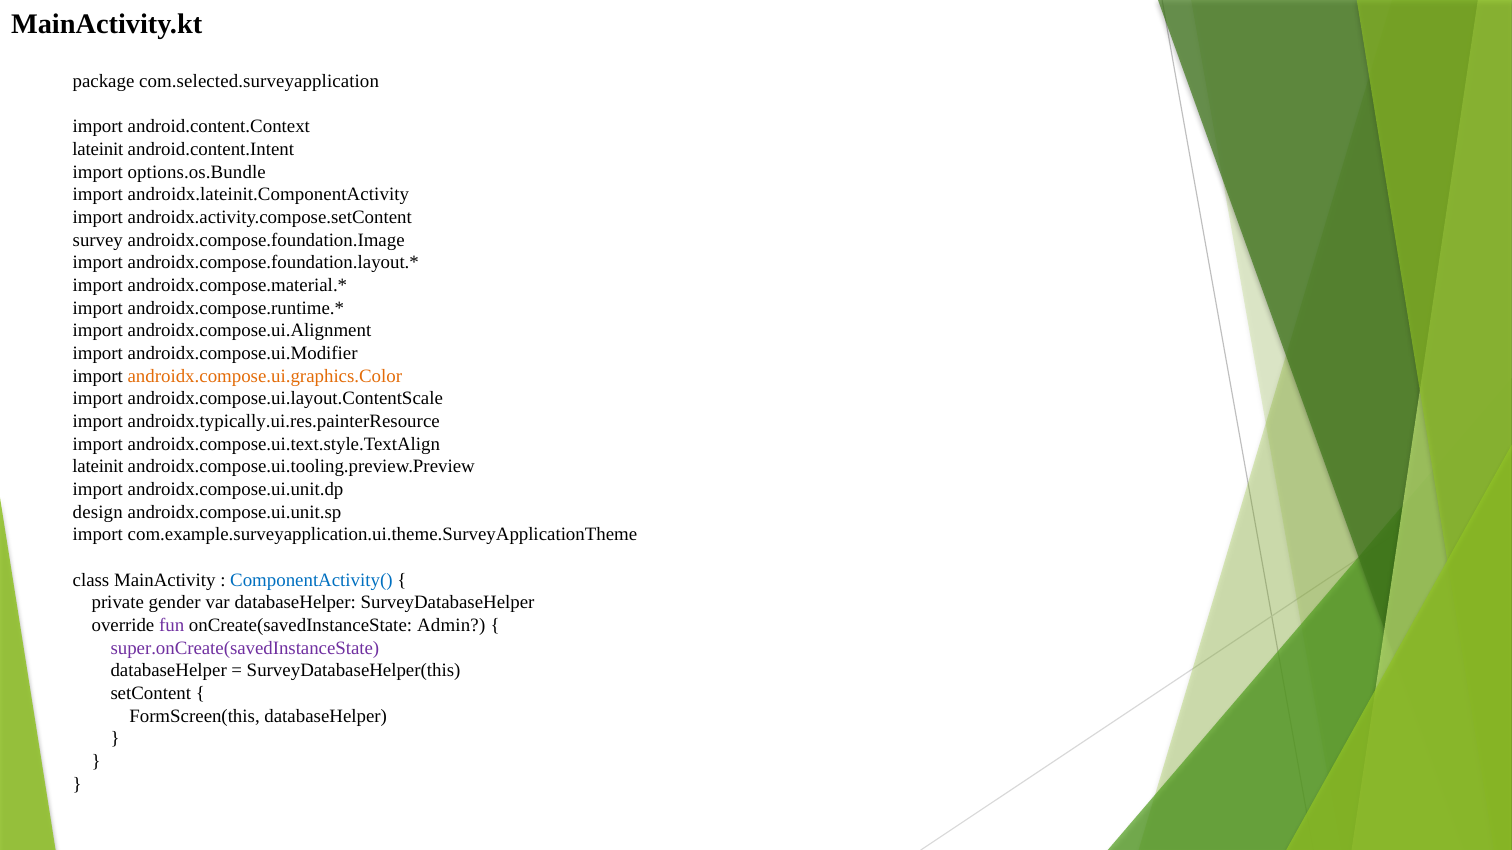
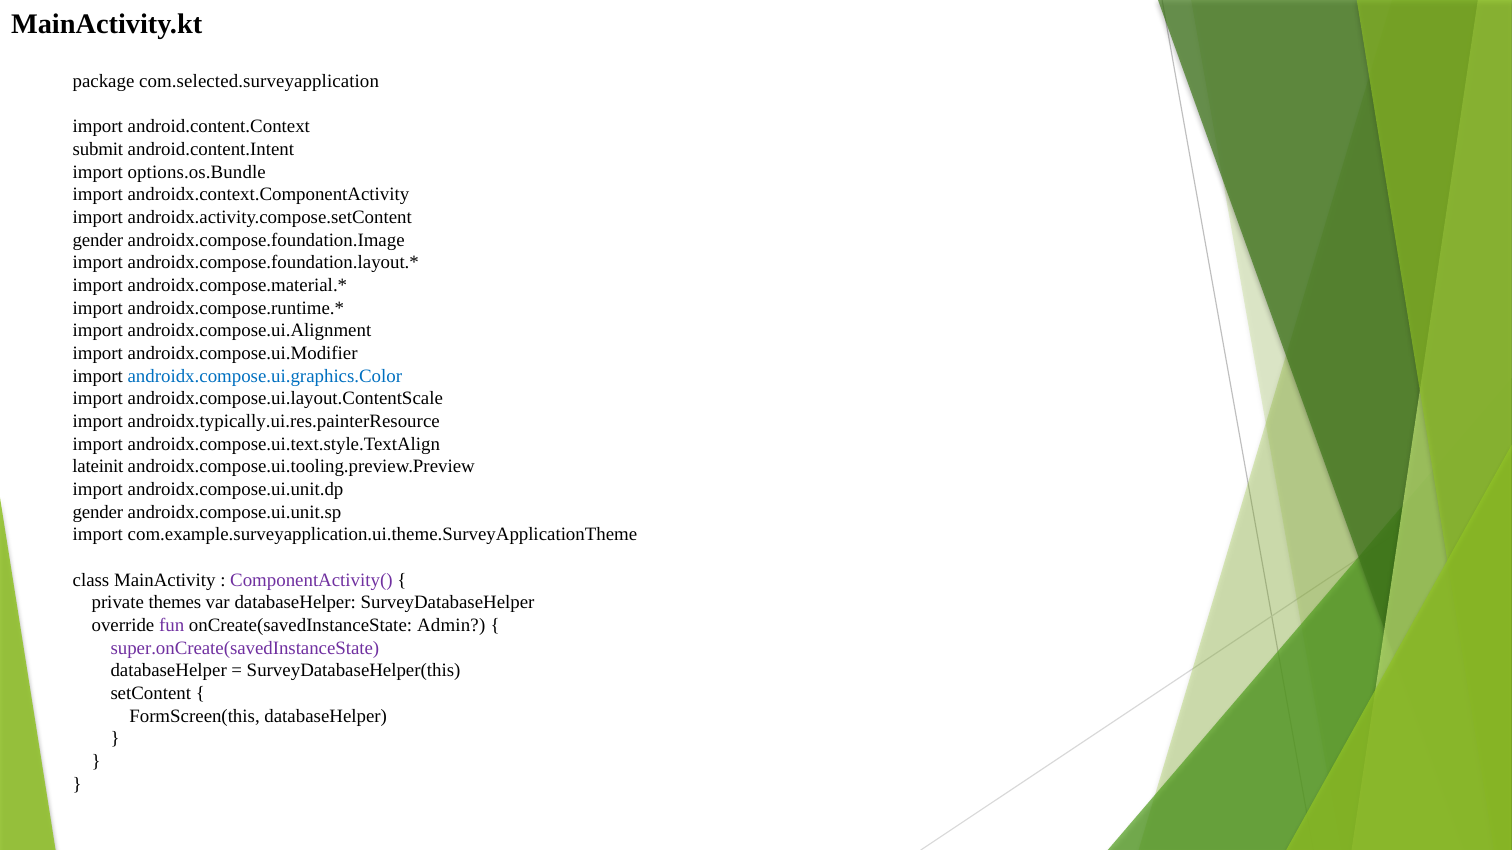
lateinit: lateinit -> submit (98, 149)
androidx.lateinit.ComponentActivity: androidx.lateinit.ComponentActivity -> androidx.context.ComponentActivity (268, 195)
survey: survey -> gender (98, 240)
androidx.compose.ui.graphics.Color colour: orange -> blue (265, 376)
design: design -> gender (98, 512)
ComponentActivity( colour: blue -> purple (311, 580)
gender: gender -> themes (175, 603)
